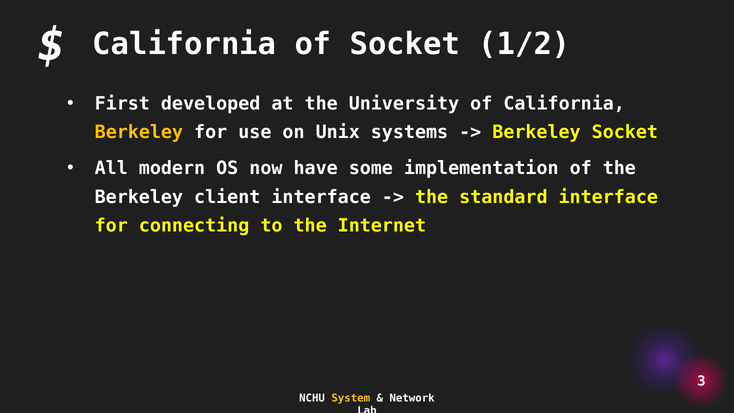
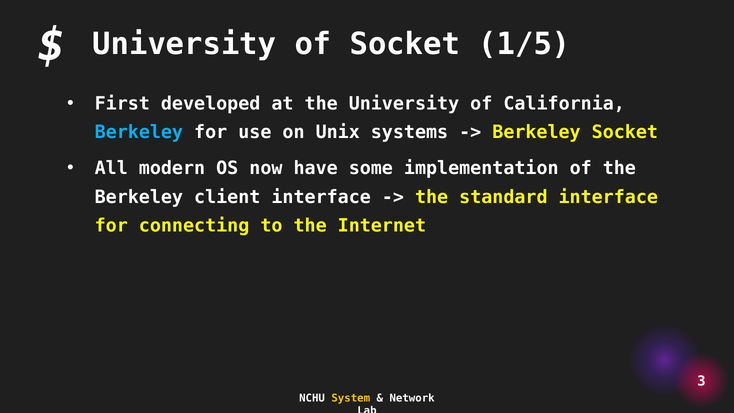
California: California -> University (184, 44)
1/2: 1/2 -> 1/5 (524, 44)
Berkeley colour: yellow -> light blue (139, 132)
